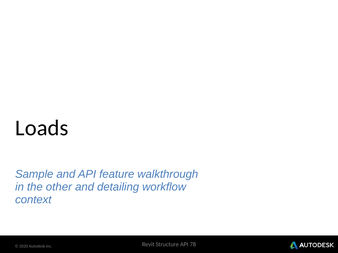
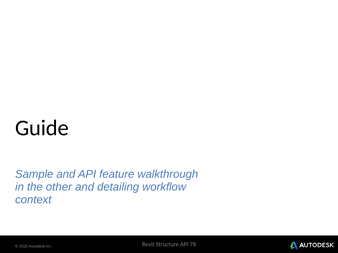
Loads: Loads -> Guide (42, 128)
